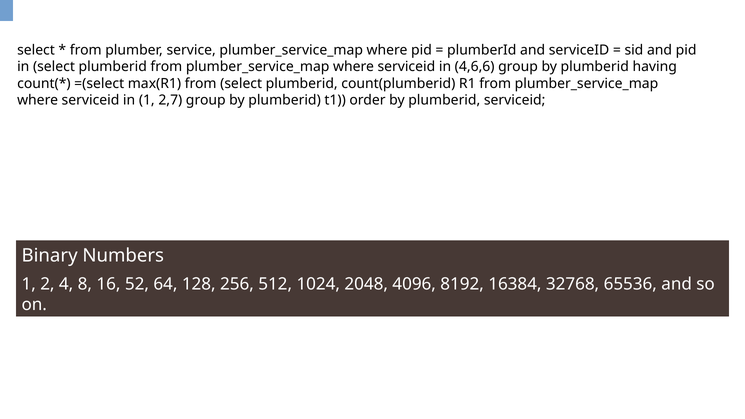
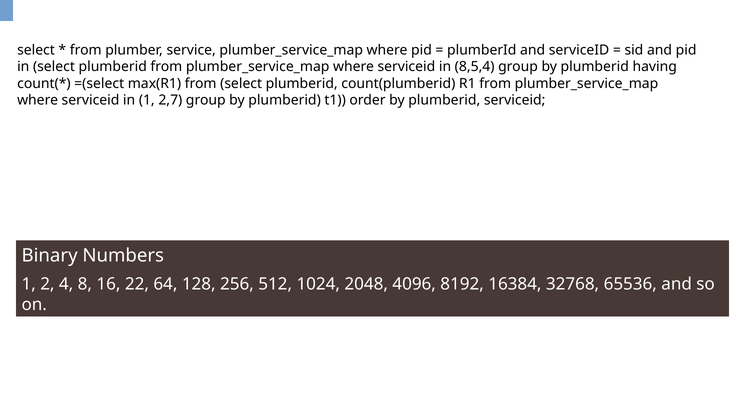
4,6,6: 4,6,6 -> 8,5,4 (475, 67)
52: 52 -> 22 (137, 284)
